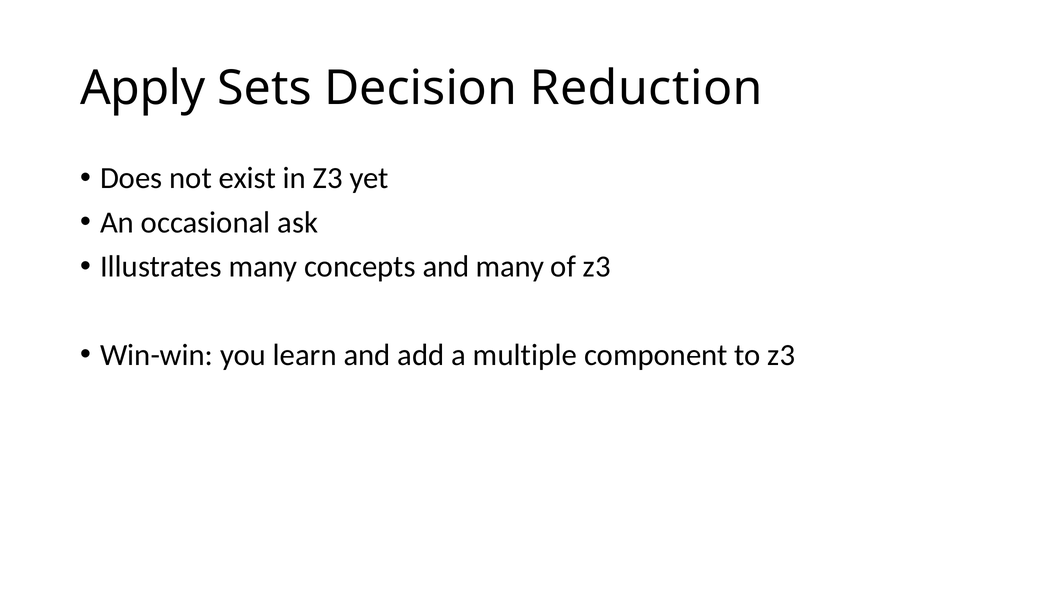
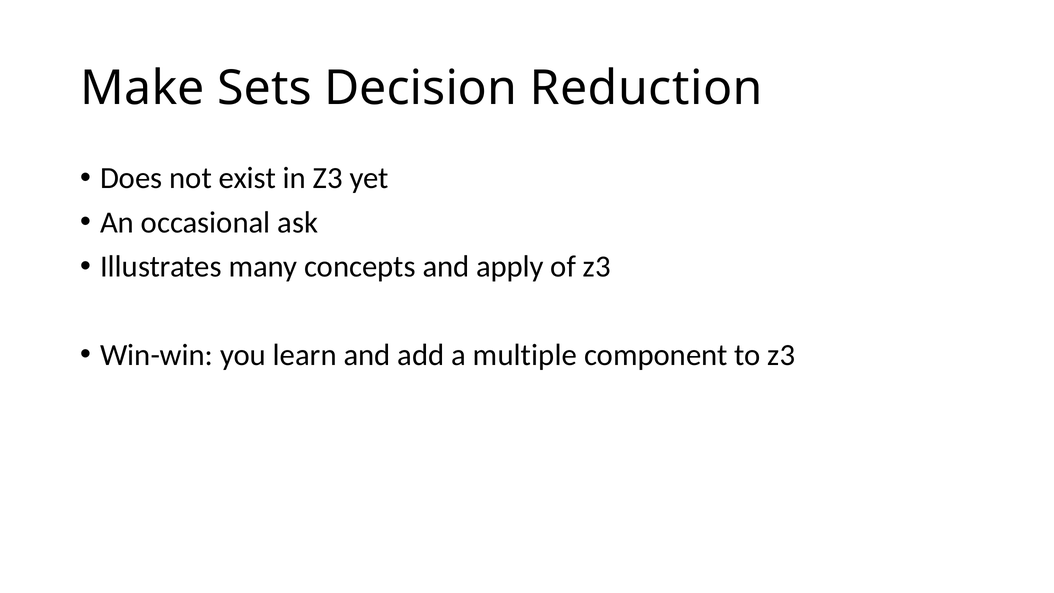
Apply: Apply -> Make (143, 89)
and many: many -> apply (510, 267)
